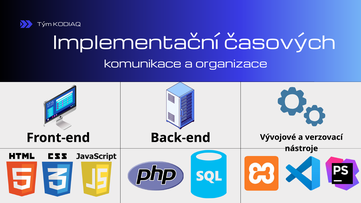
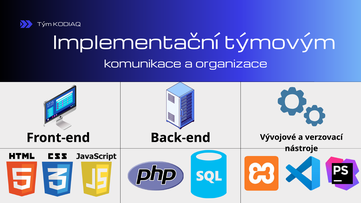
časových: časových -> týmovým (280, 43)
